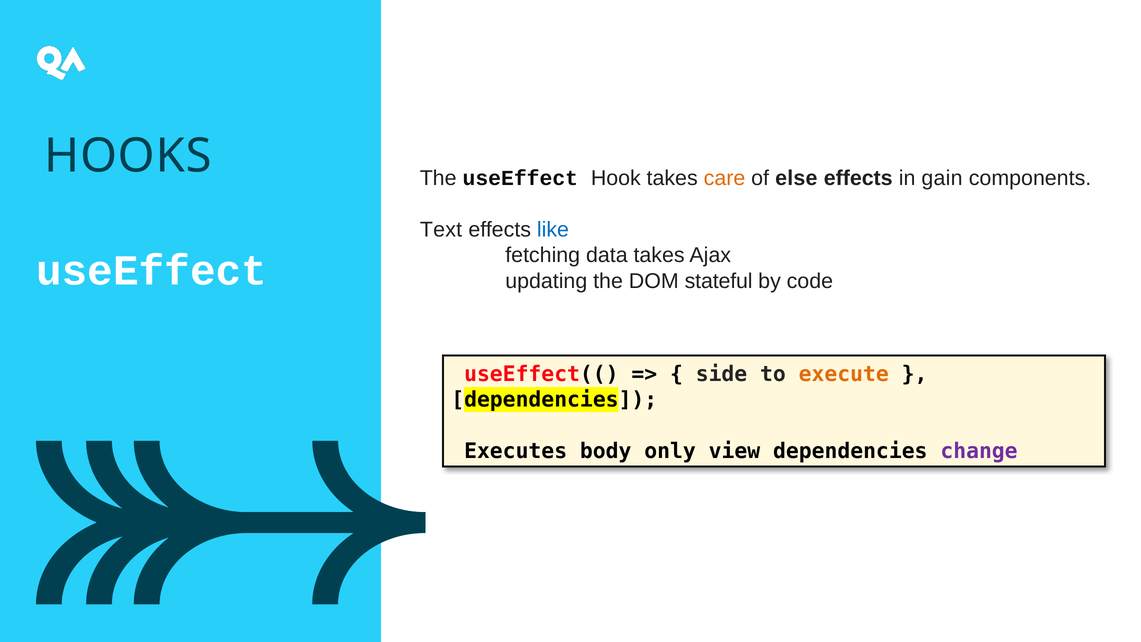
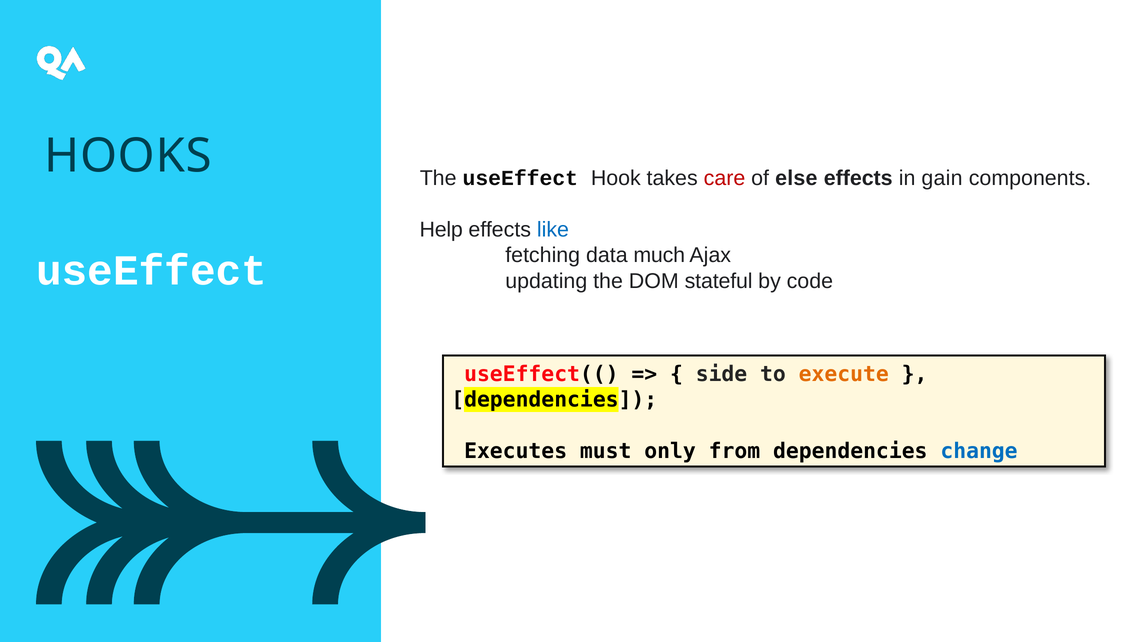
care colour: orange -> red (725, 178)
Text: Text -> Help (441, 230)
data takes: takes -> much (659, 255)
body: body -> must (606, 451)
view: view -> from (734, 451)
change colour: purple -> blue (979, 451)
